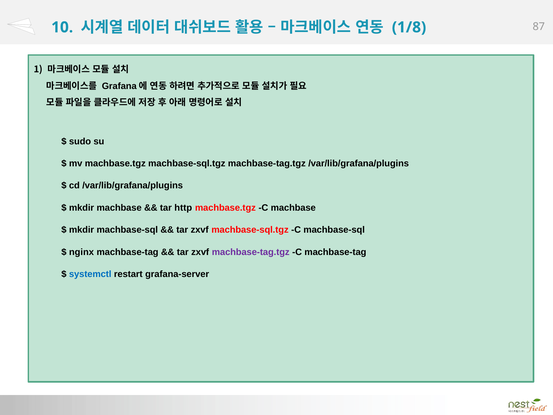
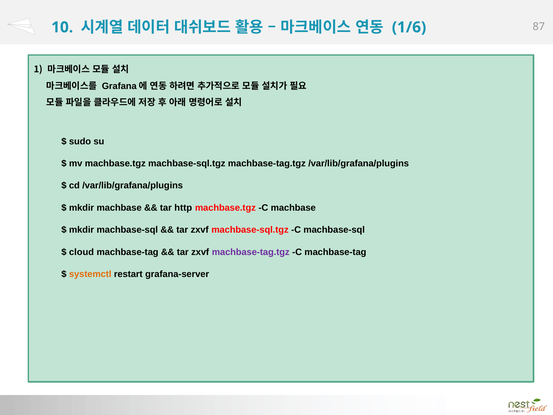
1/8: 1/8 -> 1/6 (409, 27)
nginx: nginx -> cloud (81, 252)
systemctl colour: blue -> orange (90, 274)
